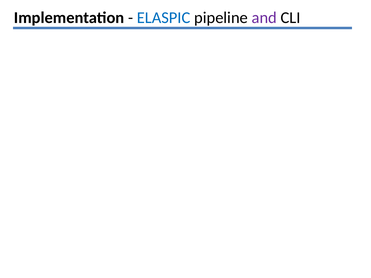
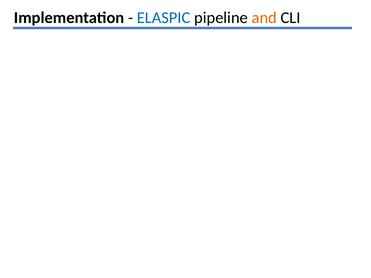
and colour: purple -> orange (264, 18)
